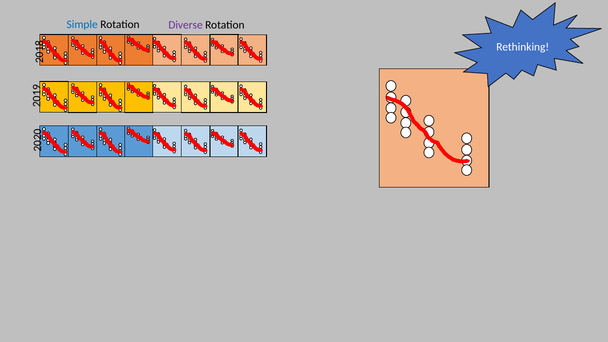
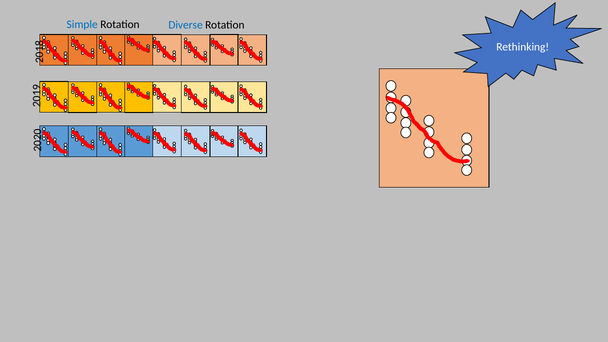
Diverse colour: purple -> blue (186, 25)
